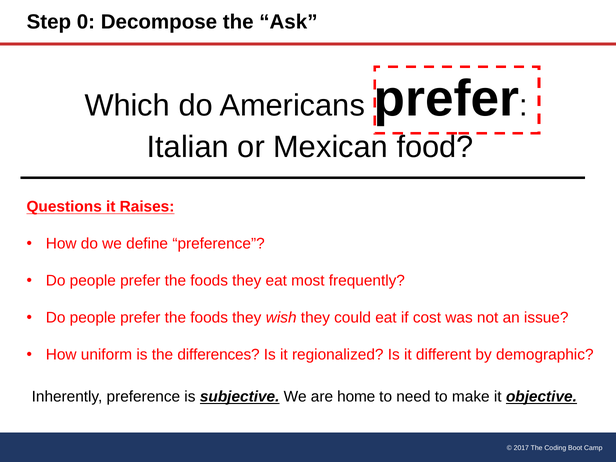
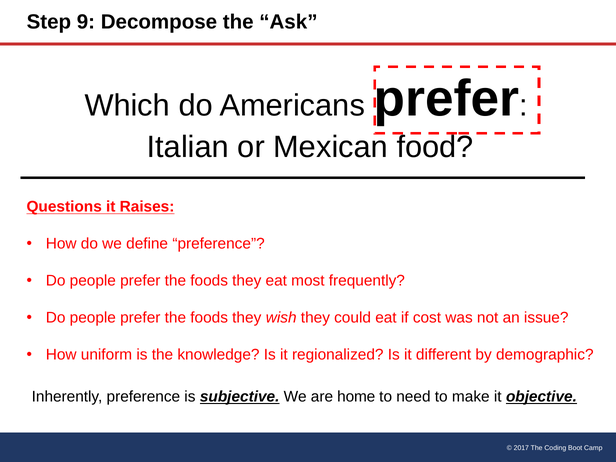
0: 0 -> 9 (86, 22)
differences: differences -> knowledge (218, 355)
